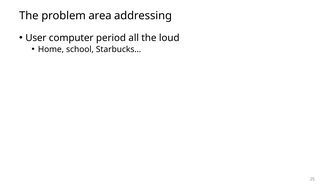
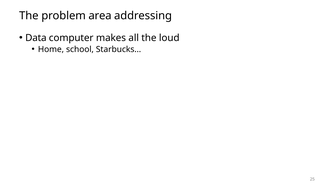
User: User -> Data (36, 38)
period: period -> makes (111, 38)
